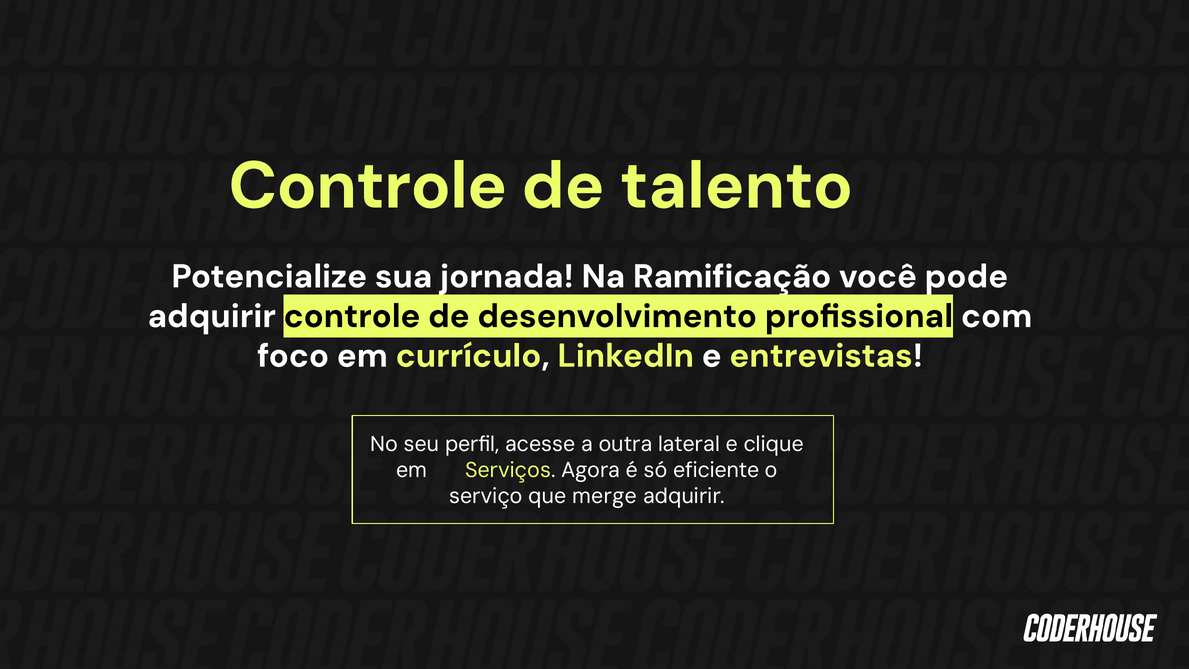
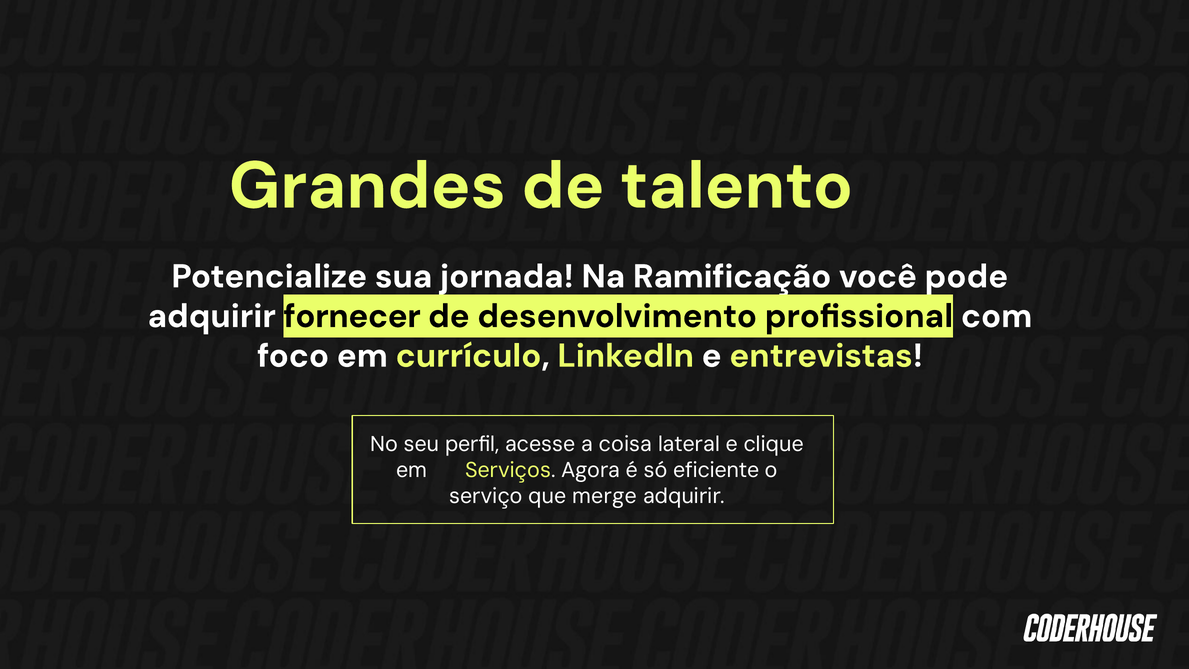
Controle: Controle -> Grandes (367, 186)
adquirir controle: controle -> fornecer (352, 316)
outra: outra -> coisa (625, 444)
